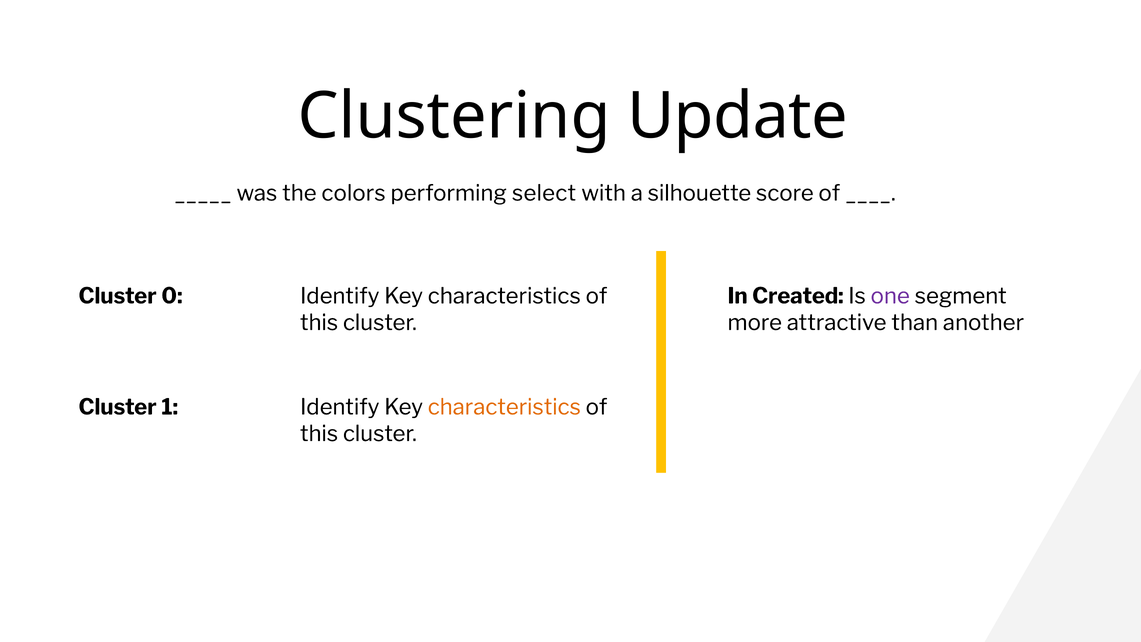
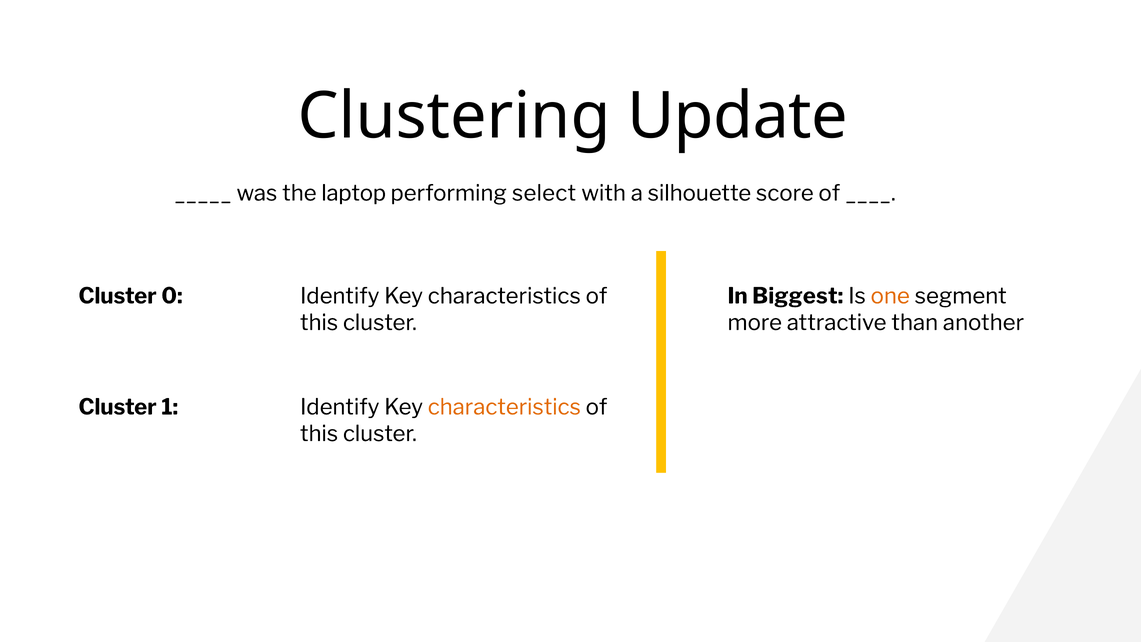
colors: colors -> laptop (354, 193)
Created: Created -> Biggest (798, 296)
one colour: purple -> orange (890, 296)
